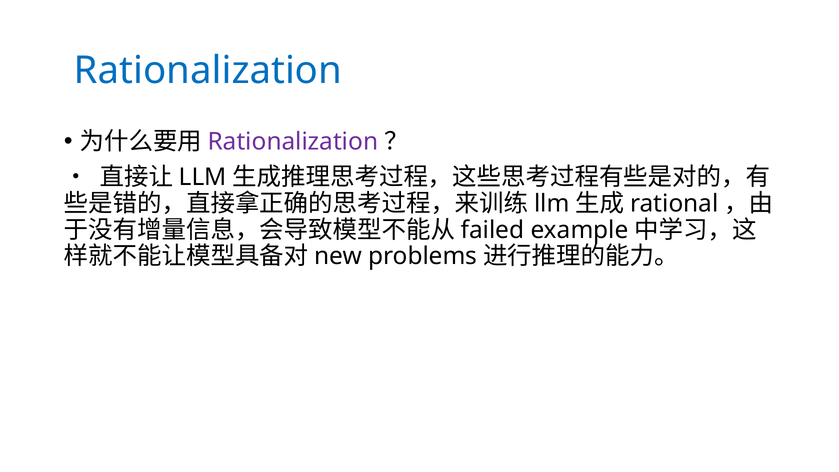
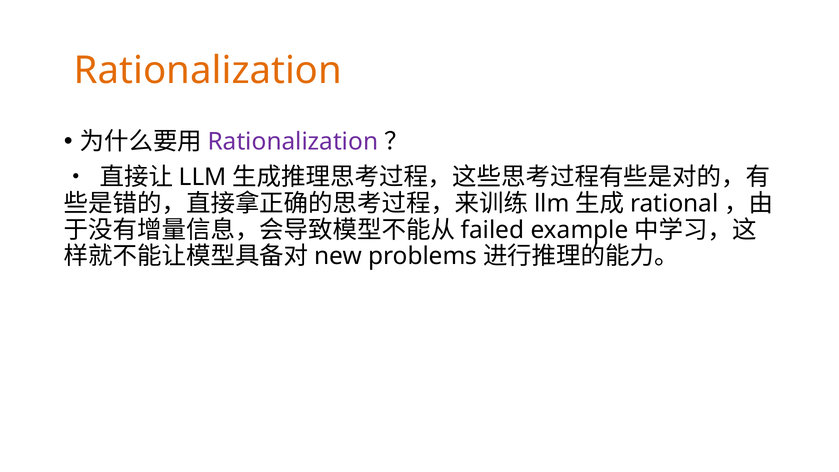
Rationalization colour: blue -> orange (208, 70)
